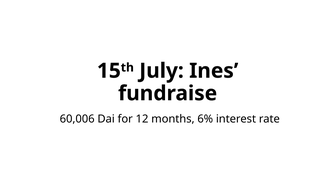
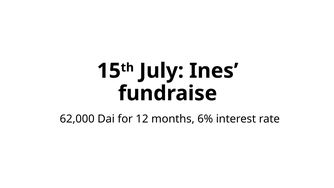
60,006: 60,006 -> 62,000 (77, 119)
